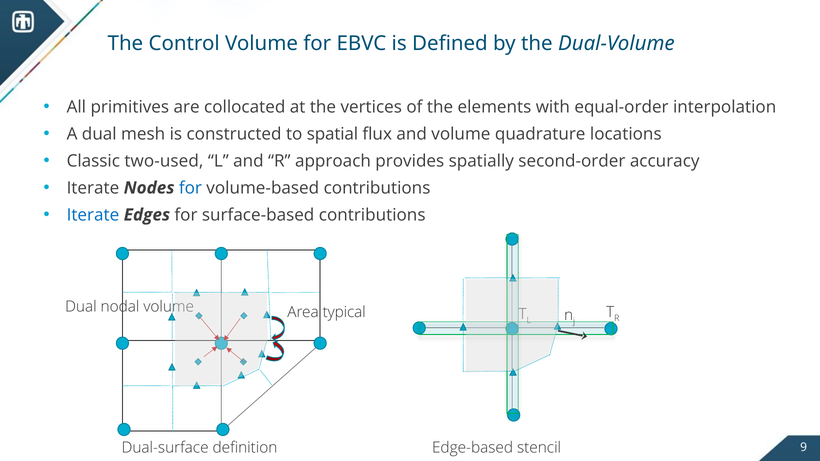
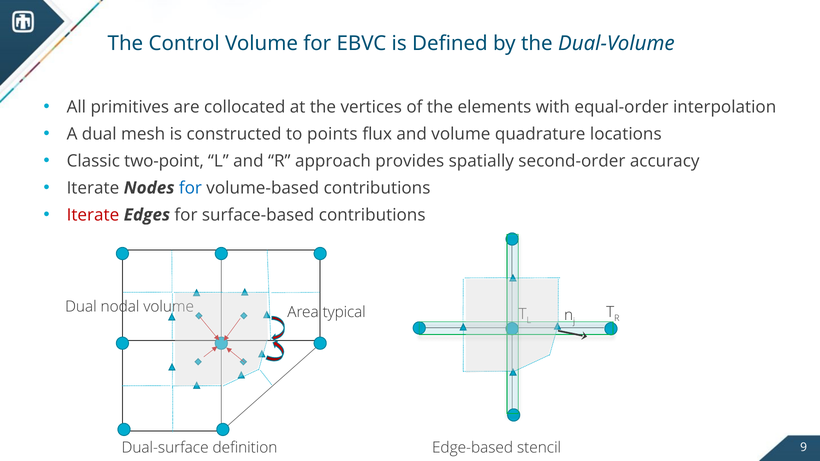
spatial: spatial -> points (332, 134)
two-used: two-used -> two-point (164, 161)
Iterate colour: blue -> red (93, 215)
